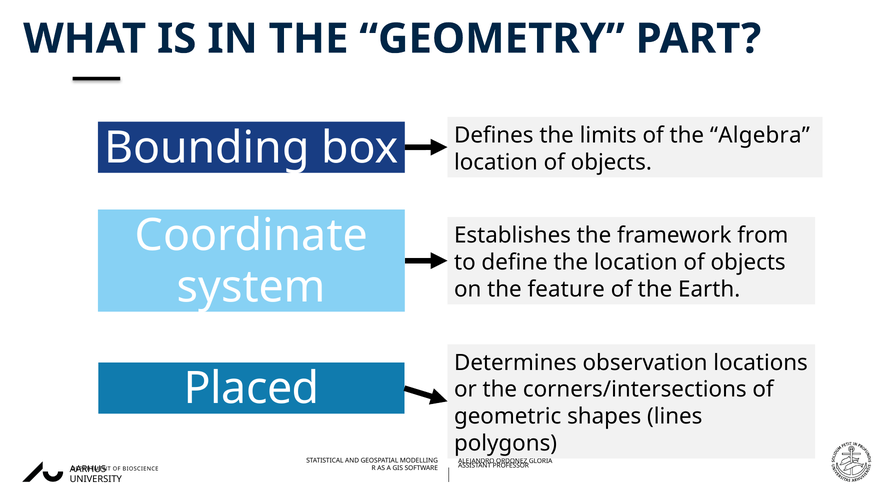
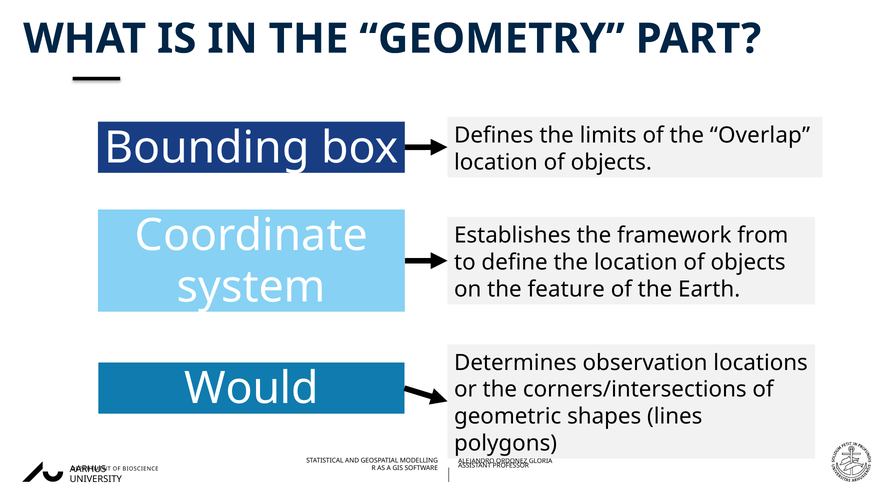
Algebra: Algebra -> Overlap (760, 135)
Placed: Placed -> Would (252, 388)
